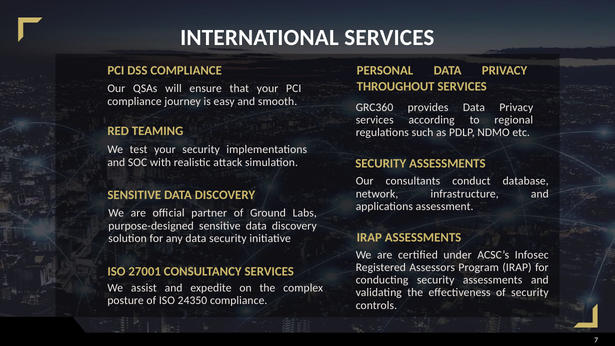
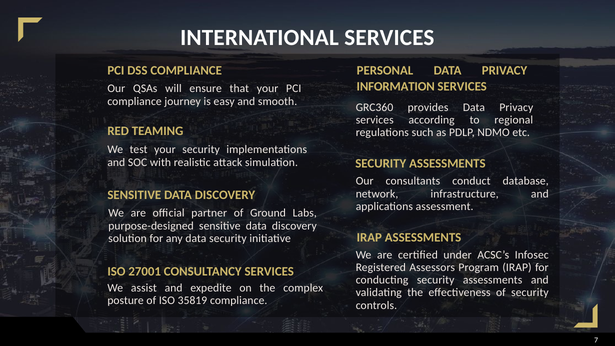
THROUGHOUT: THROUGHOUT -> INFORMATION (396, 87)
24350: 24350 -> 35819 (192, 300)
